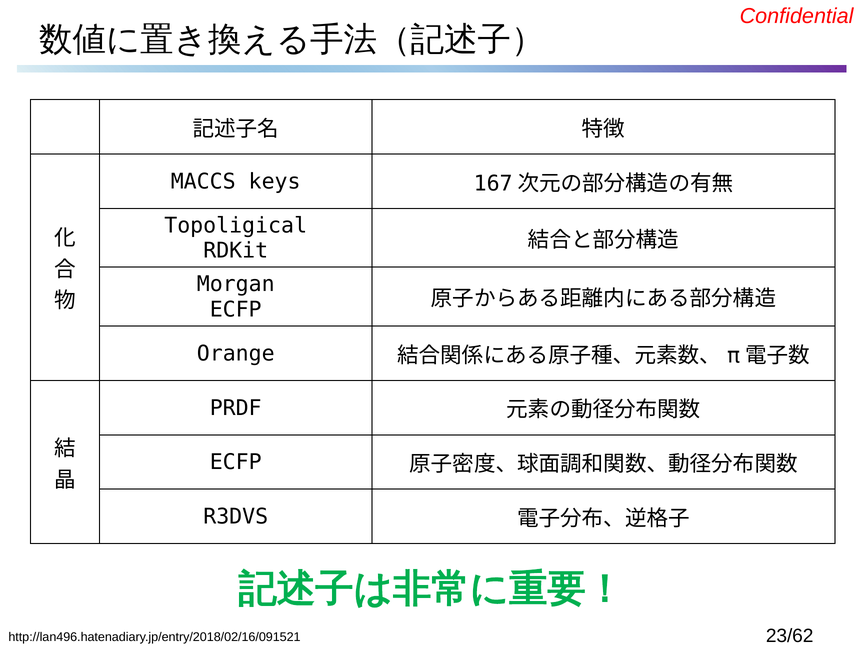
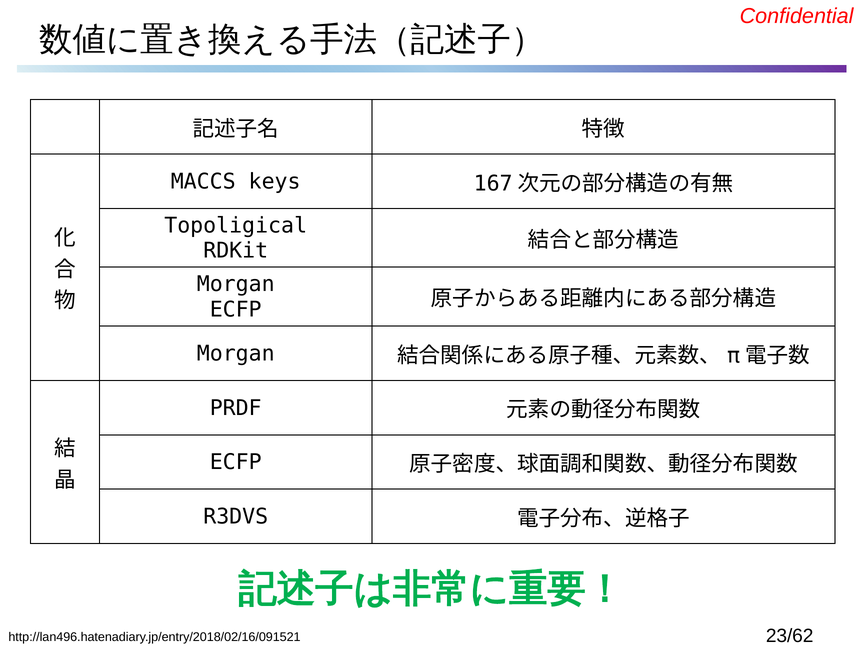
Orange: Orange -> Morgan (236, 353)
